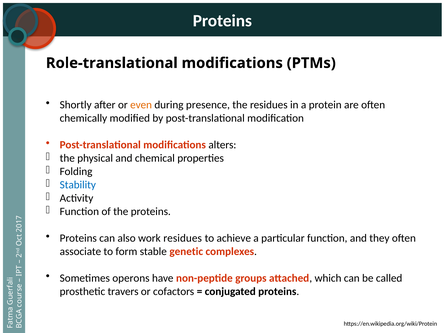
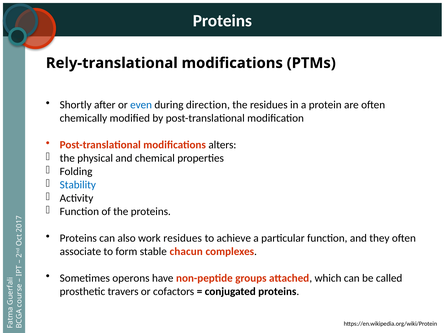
Role-translational: Role-translational -> Rely-translational (112, 63)
even colour: orange -> blue (141, 105)
presence: presence -> direction (208, 105)
genetic: genetic -> chacun (186, 251)
